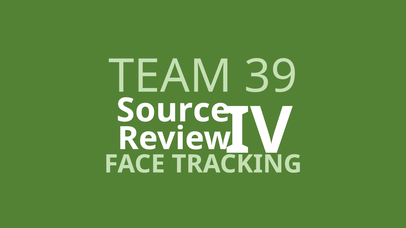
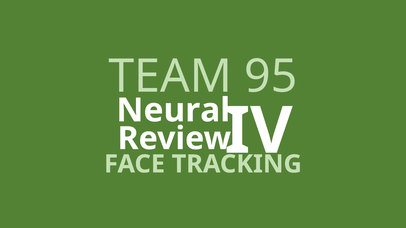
39: 39 -> 95 (271, 77)
Source: Source -> Neural (173, 111)
